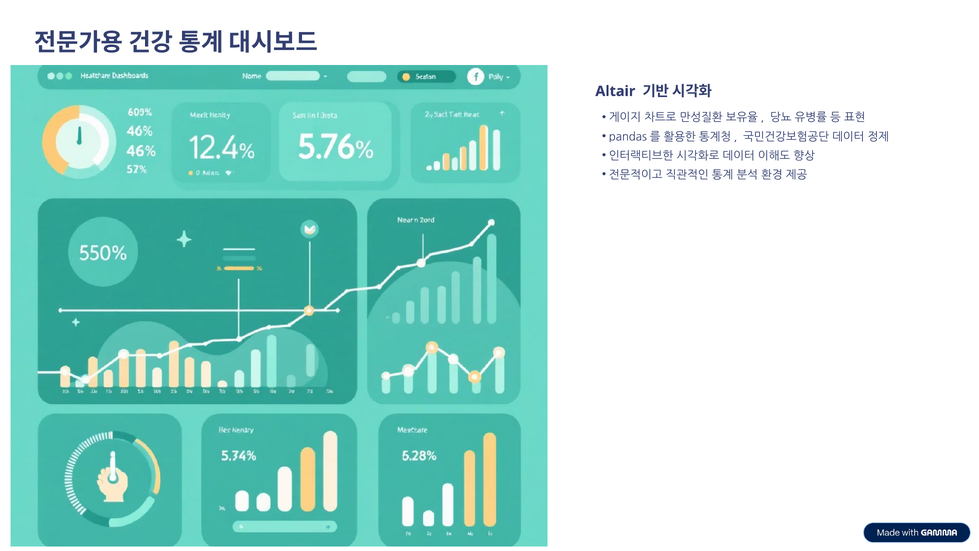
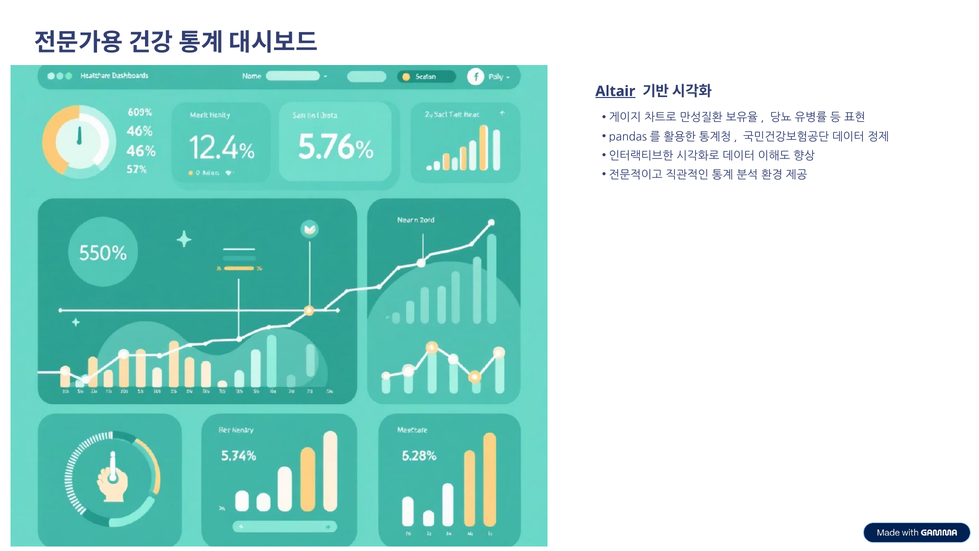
Altair underline: none -> present (615, 91)
